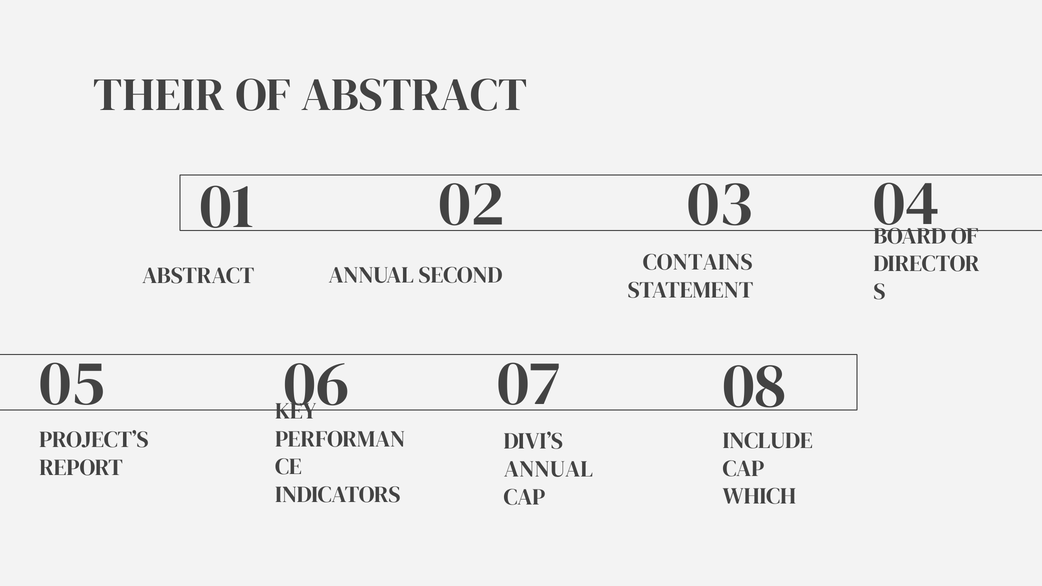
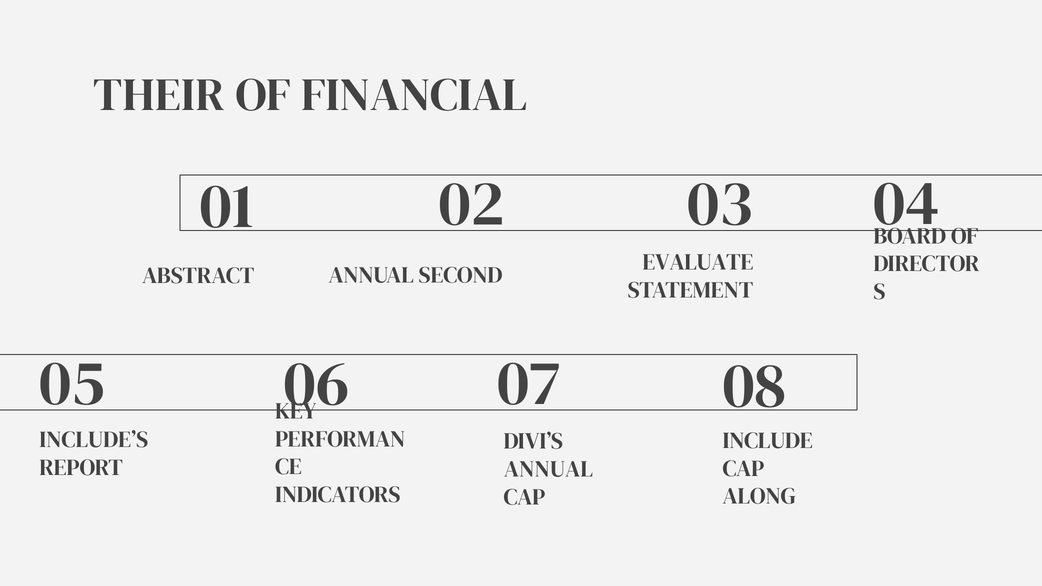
OF ABSTRACT: ABSTRACT -> FINANCIAL (414, 95)
CONTAINS: CONTAINS -> EVALUATE (698, 262)
PROJECT’S: PROJECT’S -> INCLUDE’S (94, 440)
WHICH: WHICH -> ALONG (759, 496)
